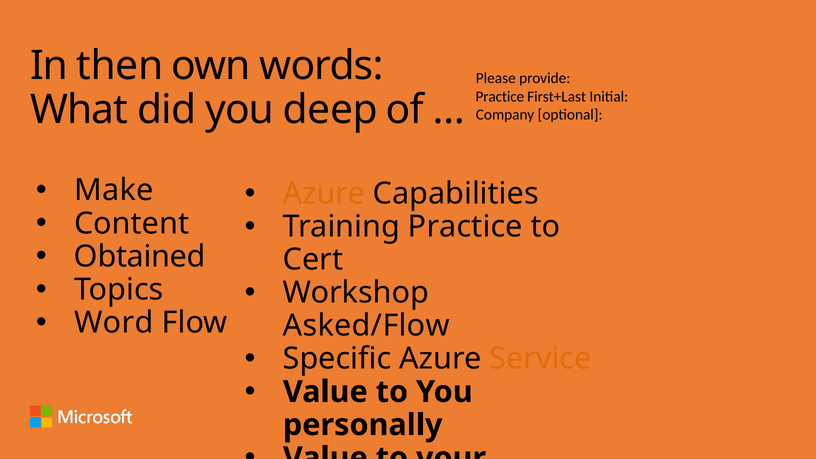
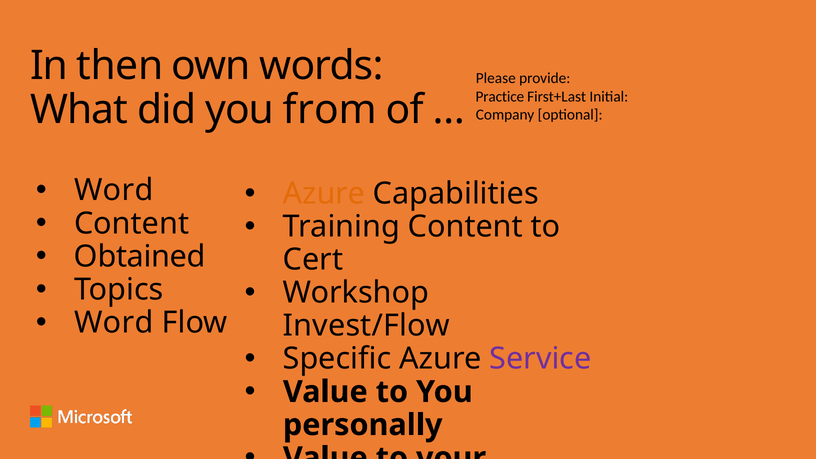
deep: deep -> from (330, 110)
Make: Make -> Word (114, 190)
Training Practice: Practice -> Content (465, 227)
Asked/Flow: Asked/Flow -> Invest/Flow (366, 326)
Service colour: orange -> purple (540, 359)
